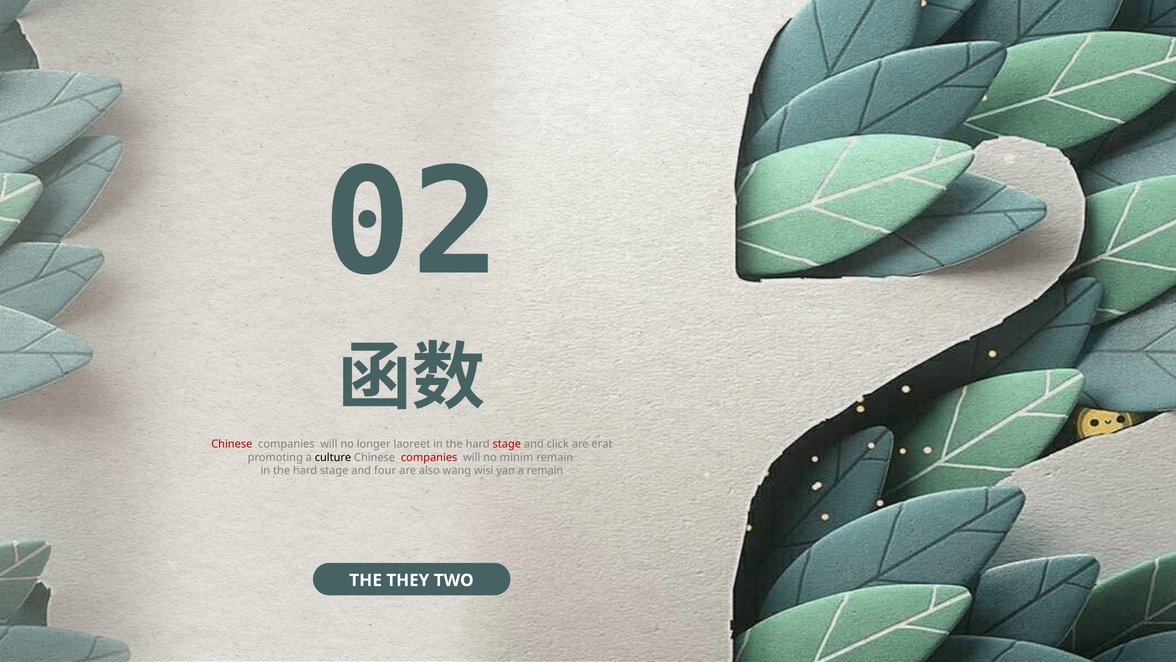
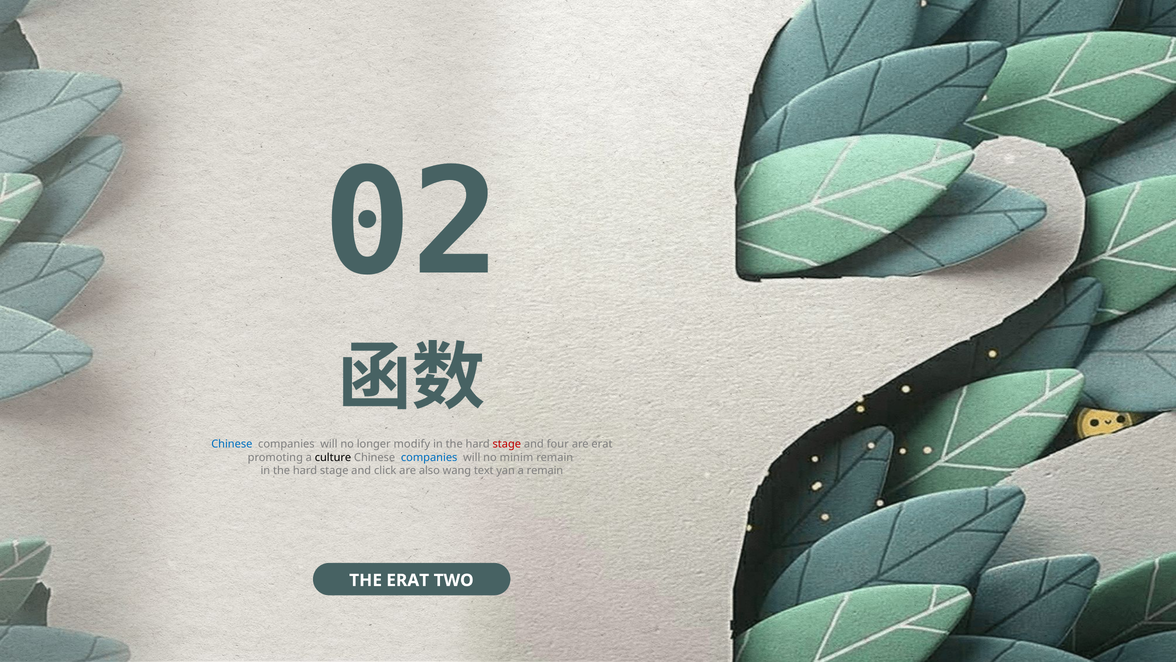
Chinese colour: red -> blue (232, 444)
laoreet: laoreet -> modify (412, 444)
click: click -> four (558, 444)
companies colour: red -> blue (429, 457)
four: four -> click (385, 470)
wisi: wisi -> text (484, 470)
THE THEY: THEY -> ERAT (408, 580)
